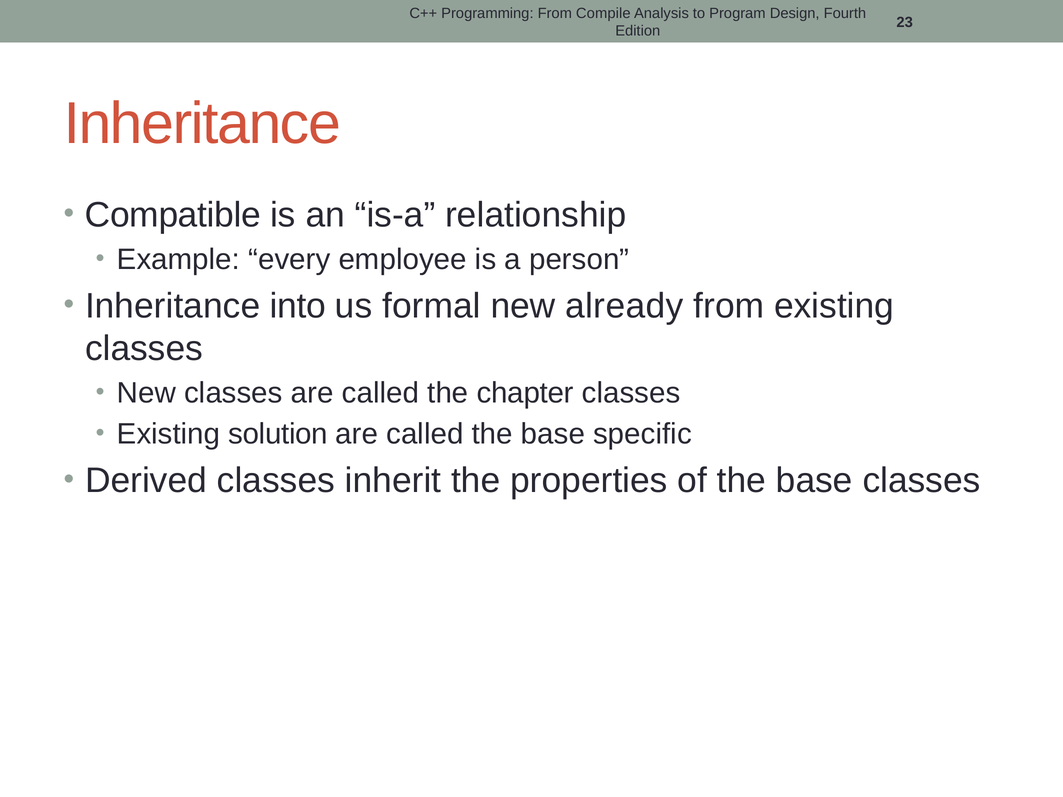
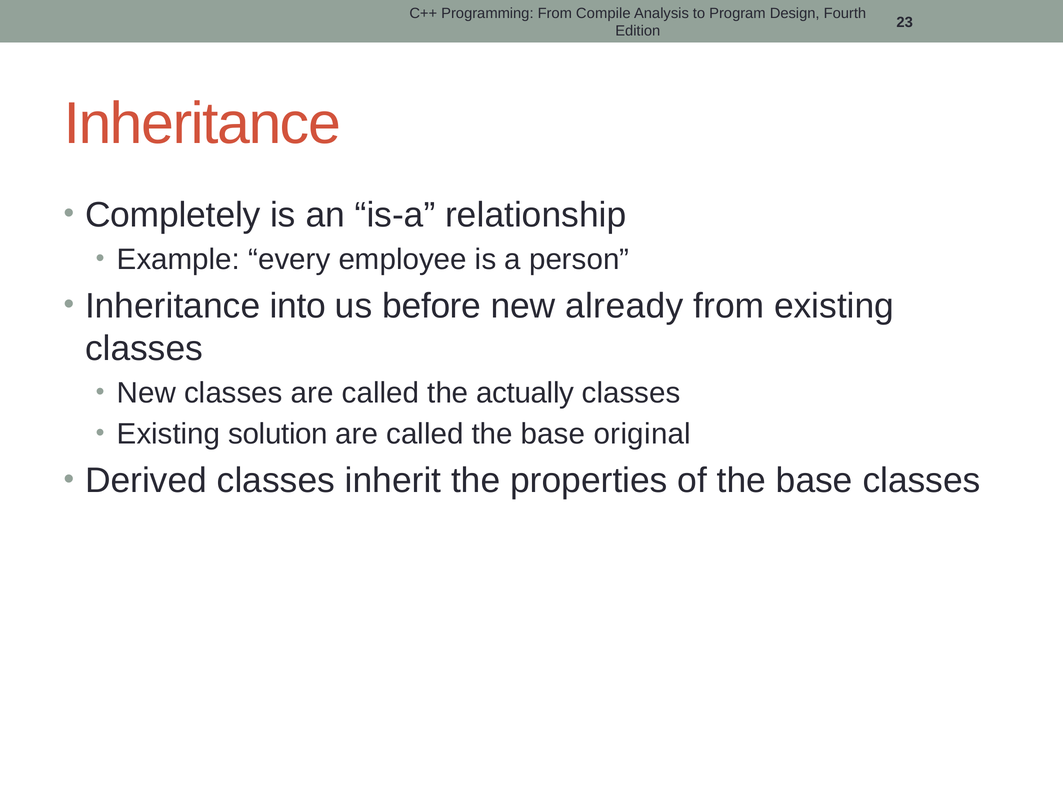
Compatible: Compatible -> Completely (173, 215)
formal: formal -> before (432, 306)
chapter: chapter -> actually (525, 393)
specific: specific -> original (642, 434)
